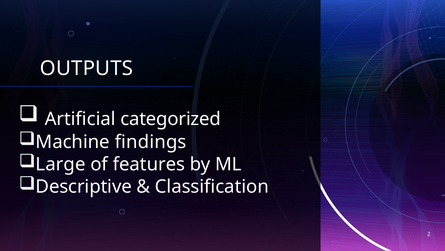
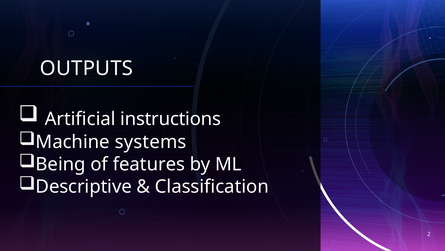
categorized: categorized -> instructions (171, 119)
findings: findings -> systems (151, 142)
Large: Large -> Being (61, 164)
